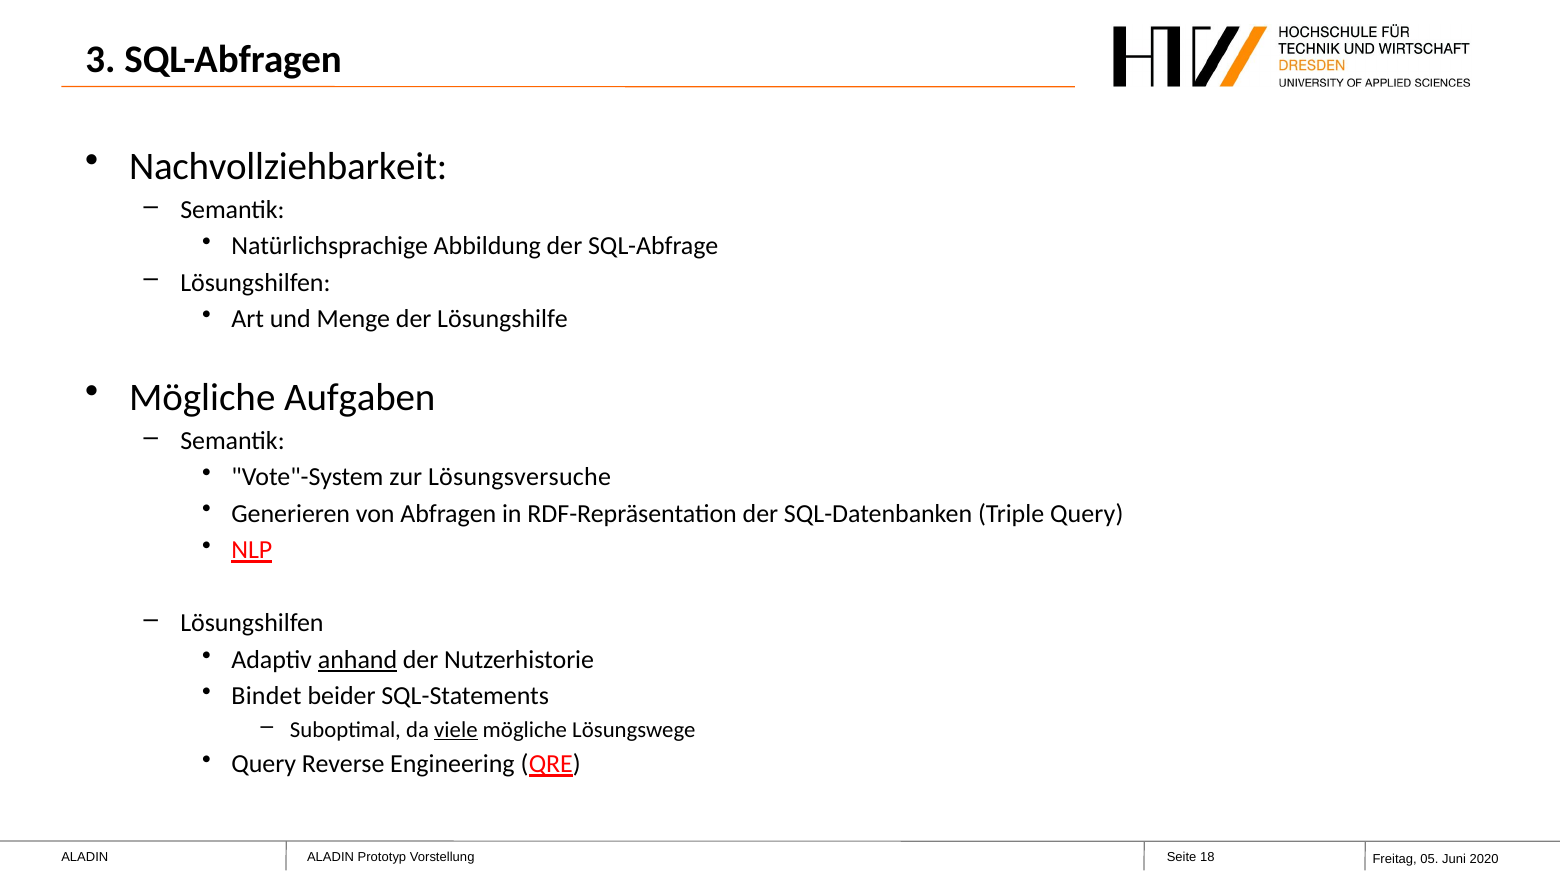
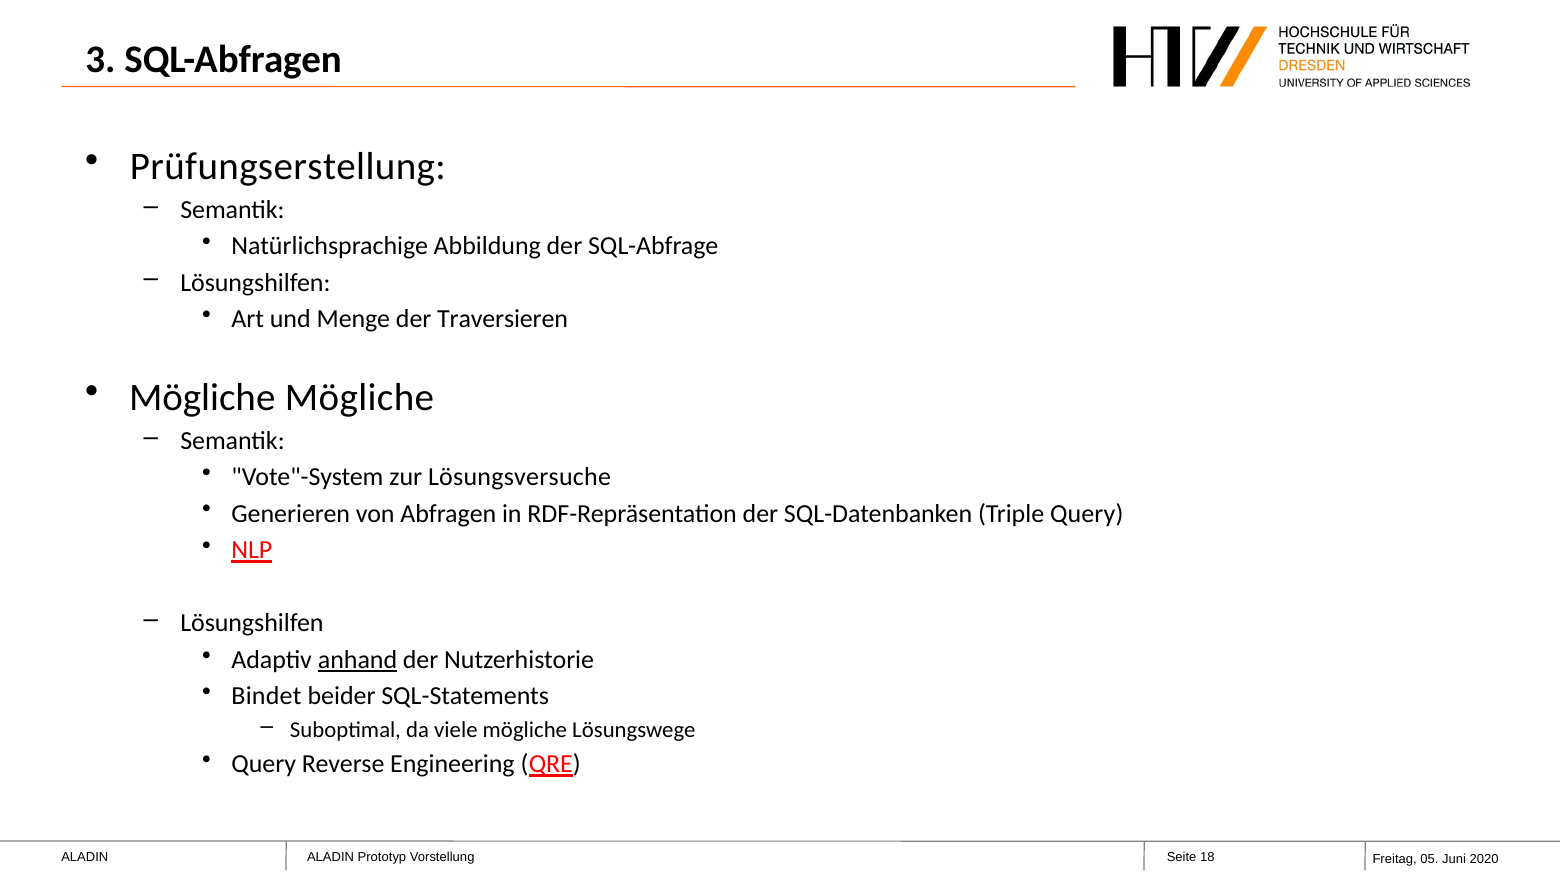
Nachvollziehbarkeit: Nachvollziehbarkeit -> Prüfungserstellung (288, 167)
Lösungshilfe: Lösungshilfe -> Traversieren (503, 319)
Mögliche Aufgaben: Aufgaben -> Mögliche (360, 398)
viele underline: present -> none (456, 730)
